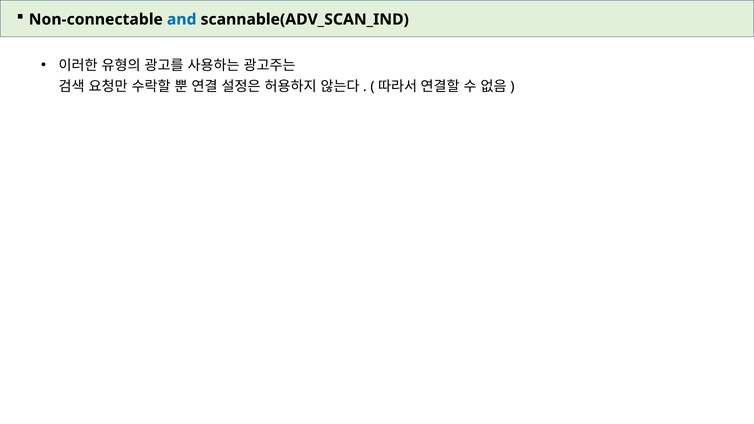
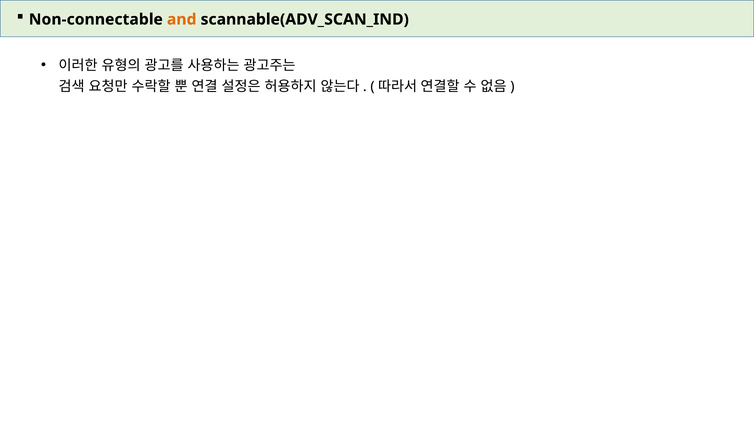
and colour: blue -> orange (182, 19)
